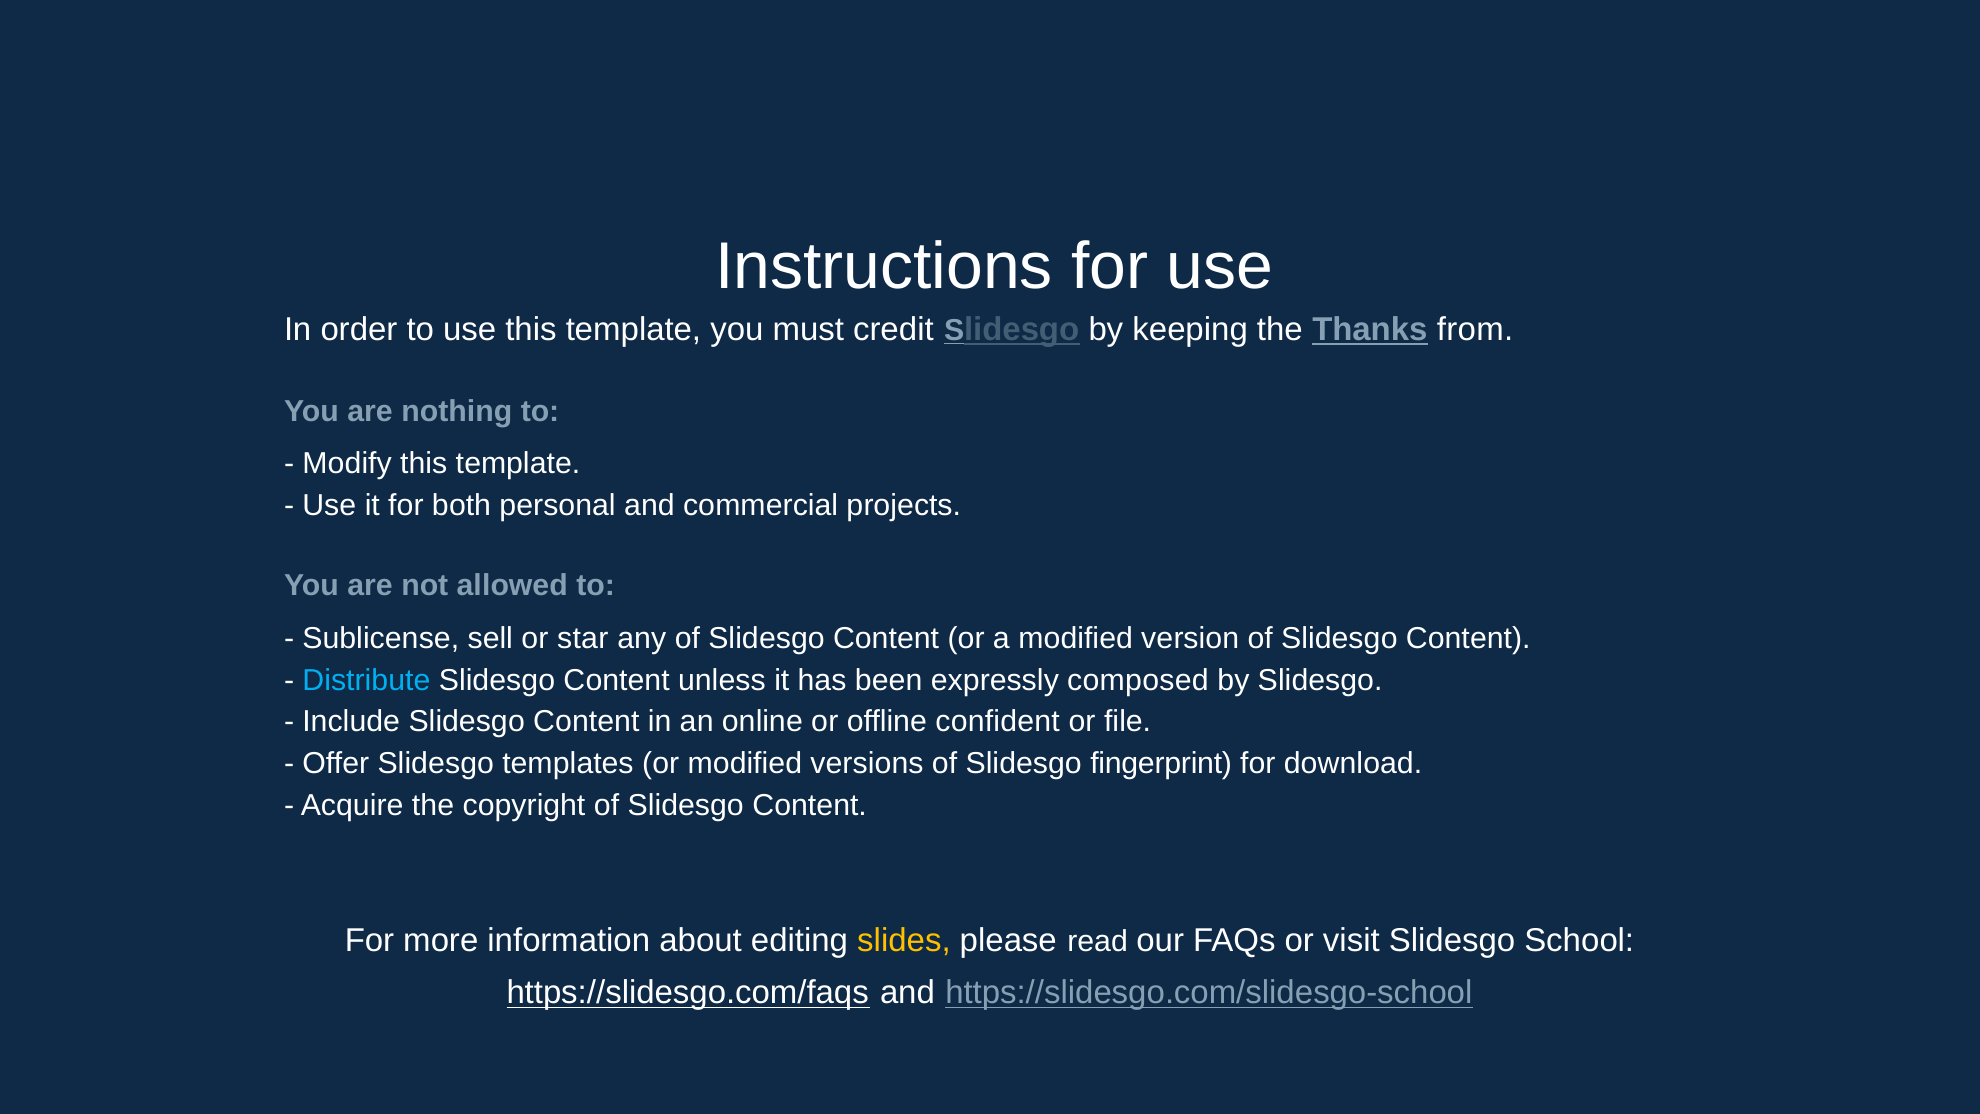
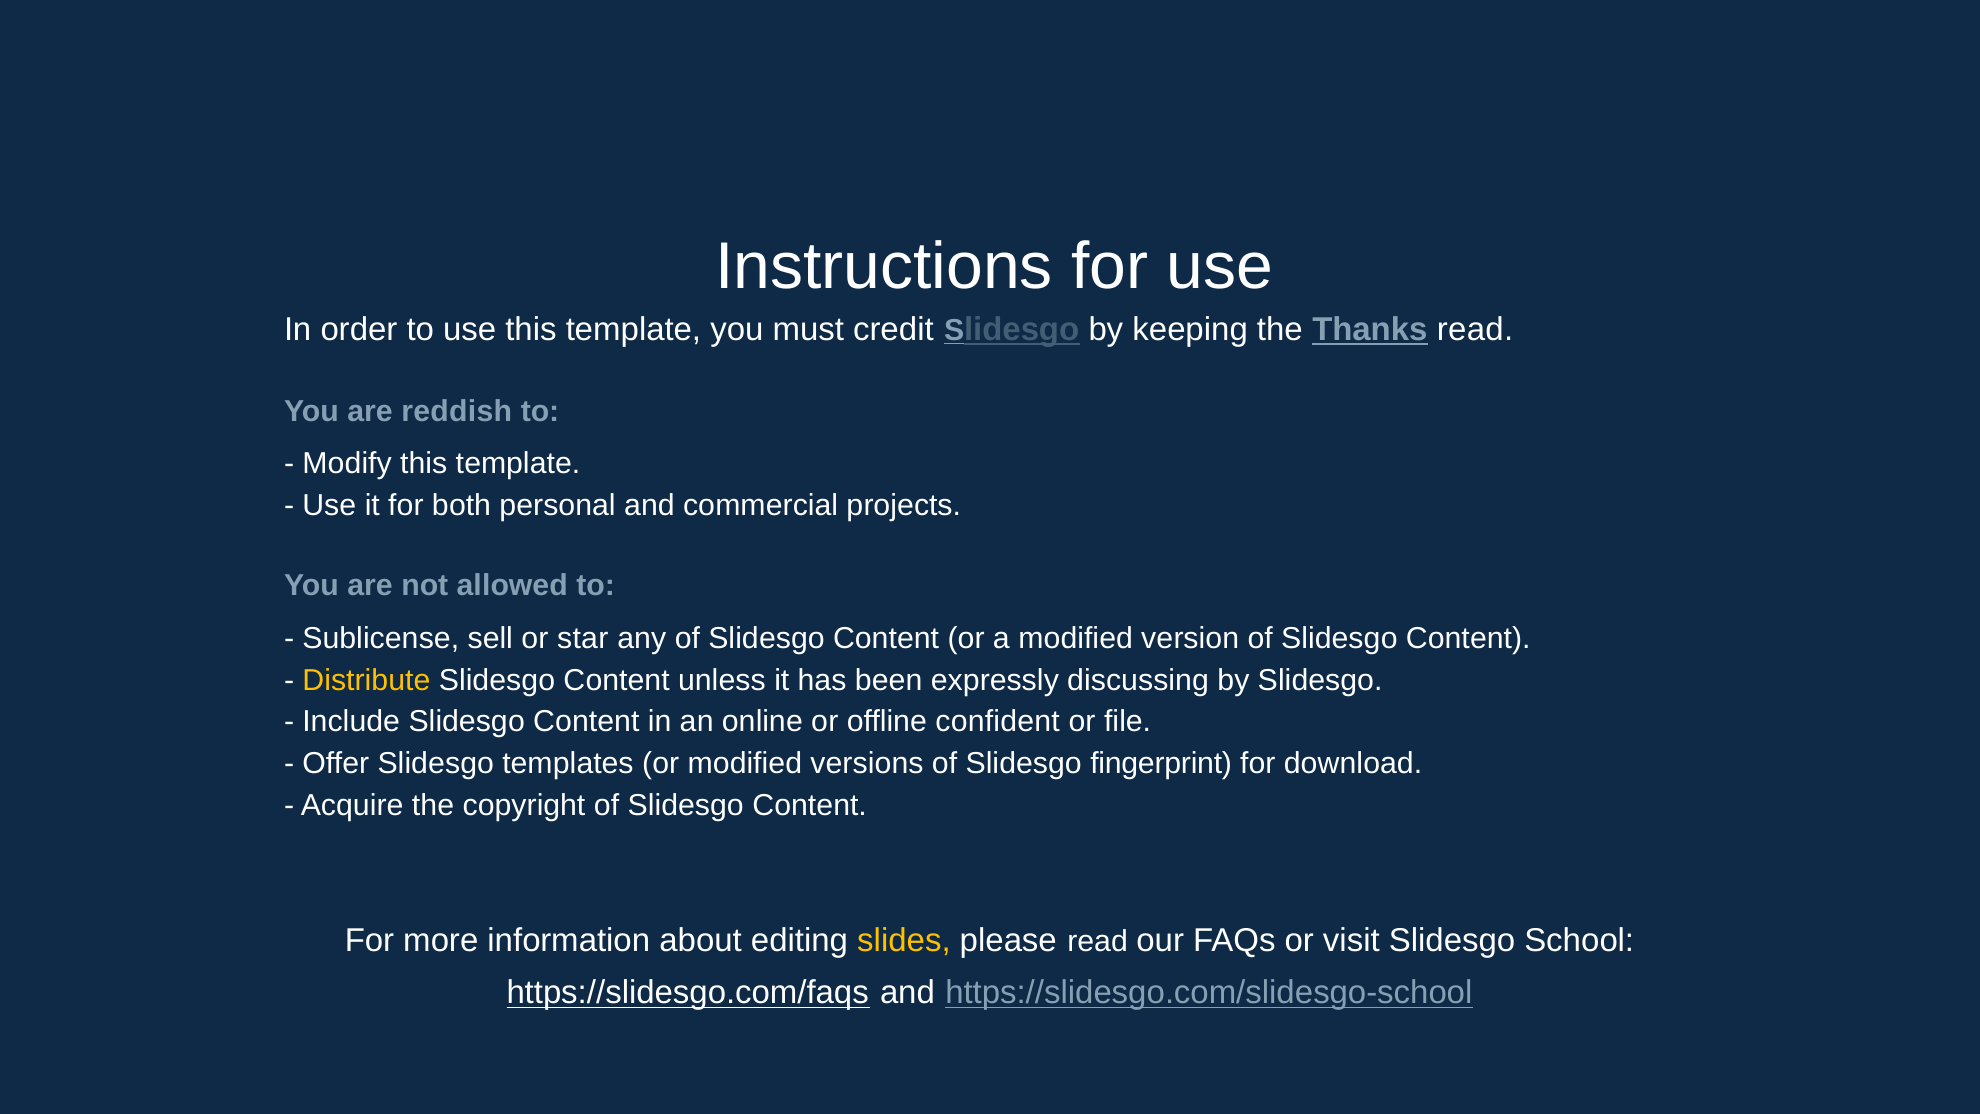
Thanks from: from -> read (1475, 329)
nothing: nothing -> reddish (457, 411)
Distribute colour: light blue -> yellow (366, 680)
composed: composed -> discussing (1138, 680)
